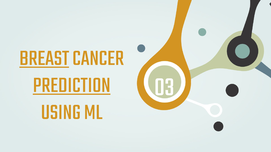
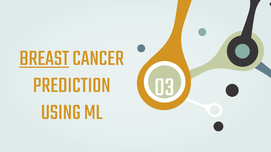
PREDICTION underline: present -> none (72, 85)
